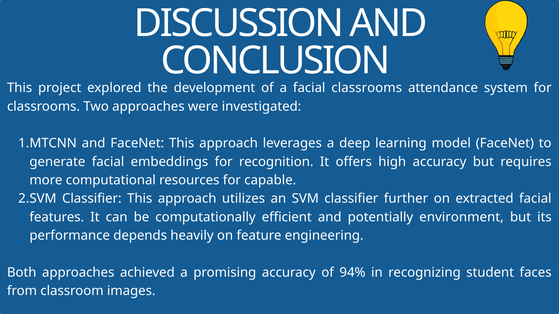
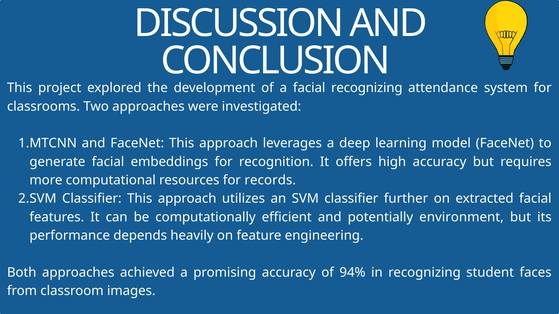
facial classrooms: classrooms -> recognizing (367, 88)
capable: capable -> records (270, 180)
